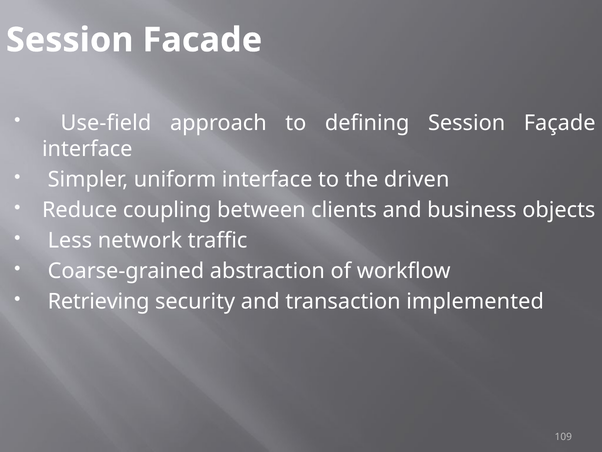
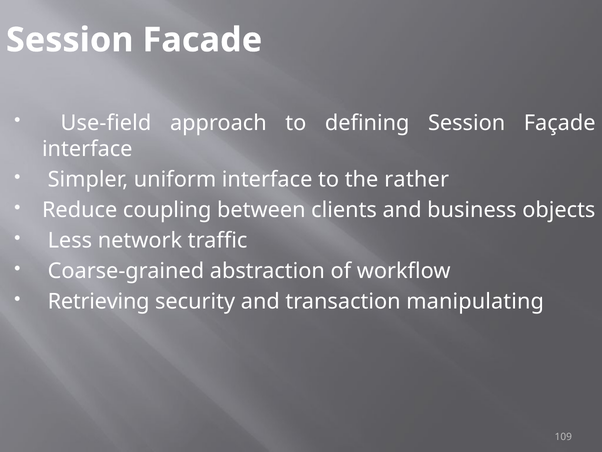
driven: driven -> rather (417, 180)
implemented: implemented -> manipulating (475, 301)
